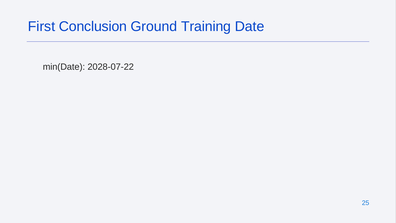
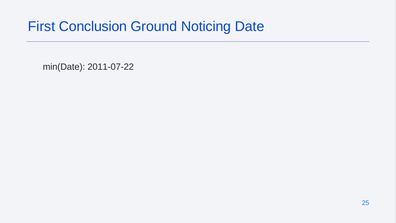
Training: Training -> Noticing (206, 26)
2028-07-22: 2028-07-22 -> 2011-07-22 (111, 67)
